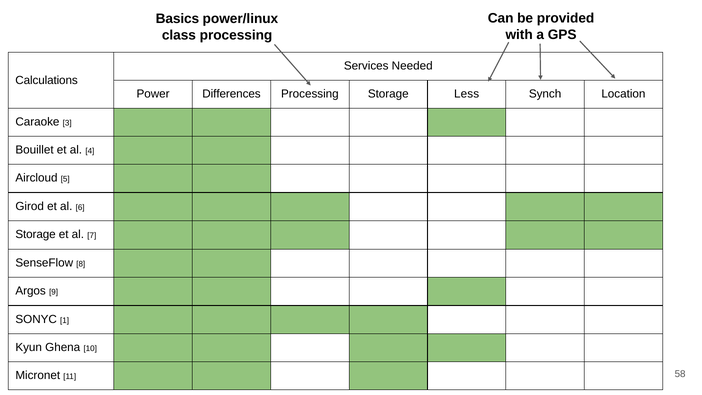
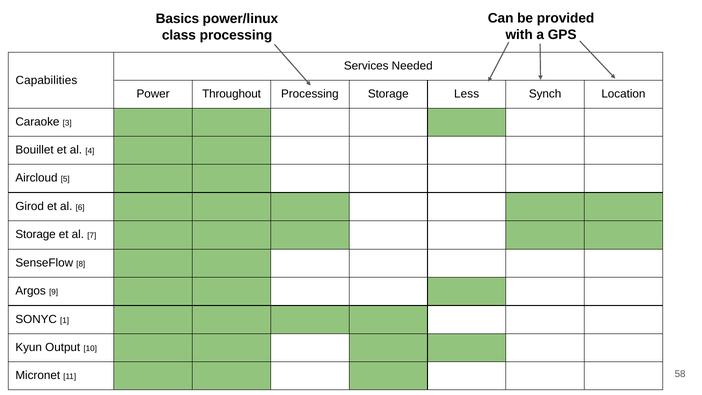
Calculations: Calculations -> Capabilities (46, 80)
Differences: Differences -> Throughout (232, 94)
Ghena: Ghena -> Output (63, 347)
